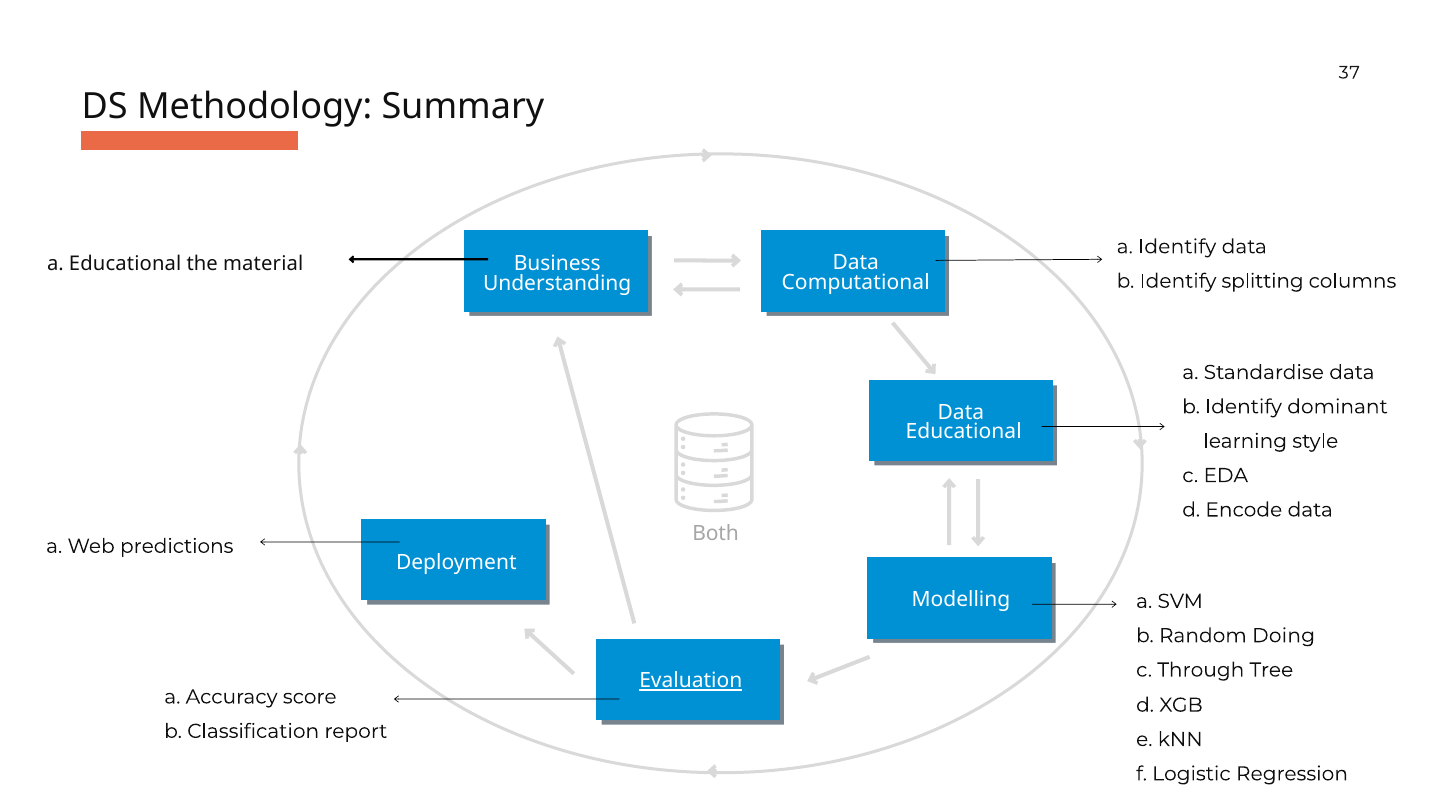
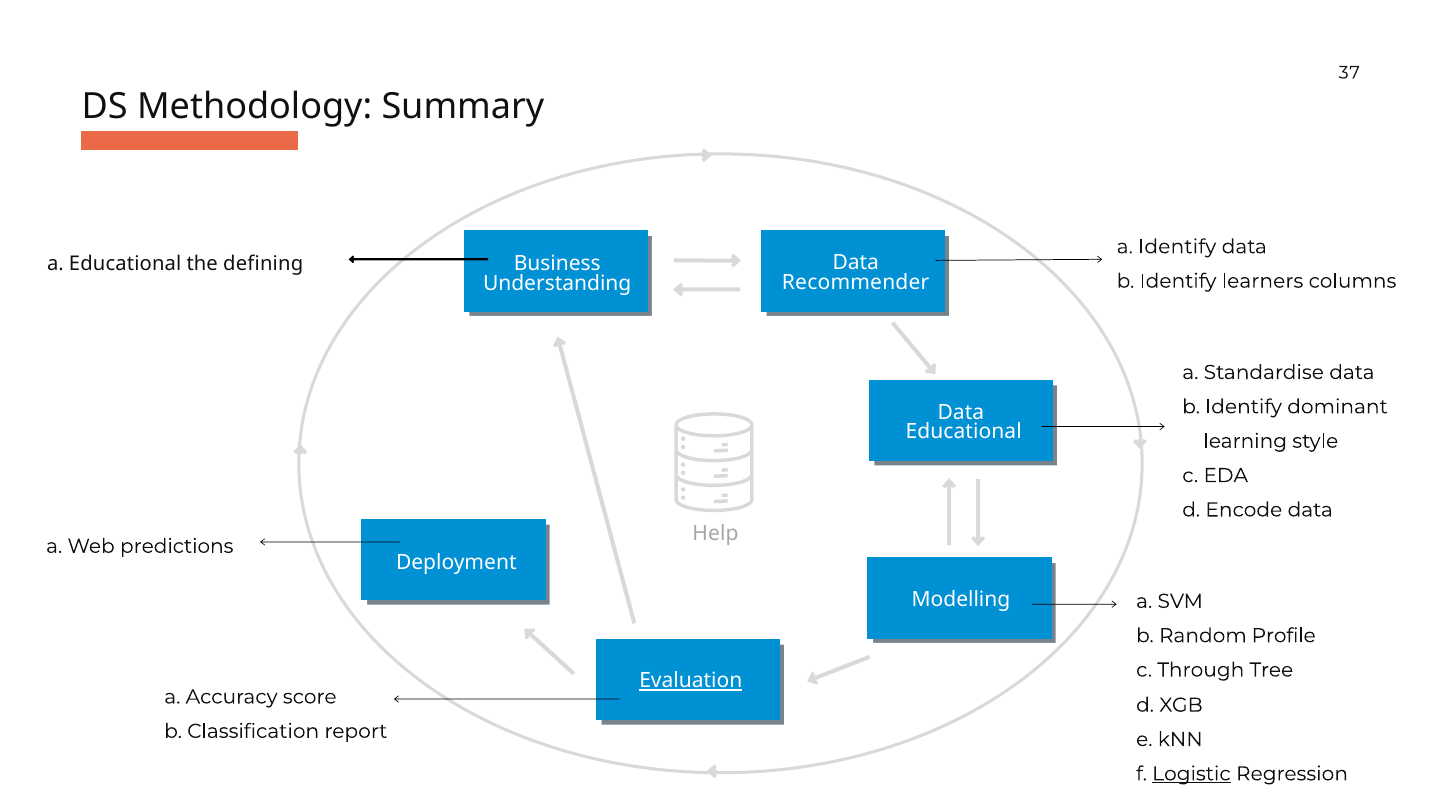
material: material -> defining (263, 263)
splitting: splitting -> learners (1262, 281)
Computational: Computational -> Recommender (856, 283)
Both: Both -> Help (716, 533)
Doing: Doing -> Profile (1284, 635)
Logistic underline: none -> present (1191, 773)
